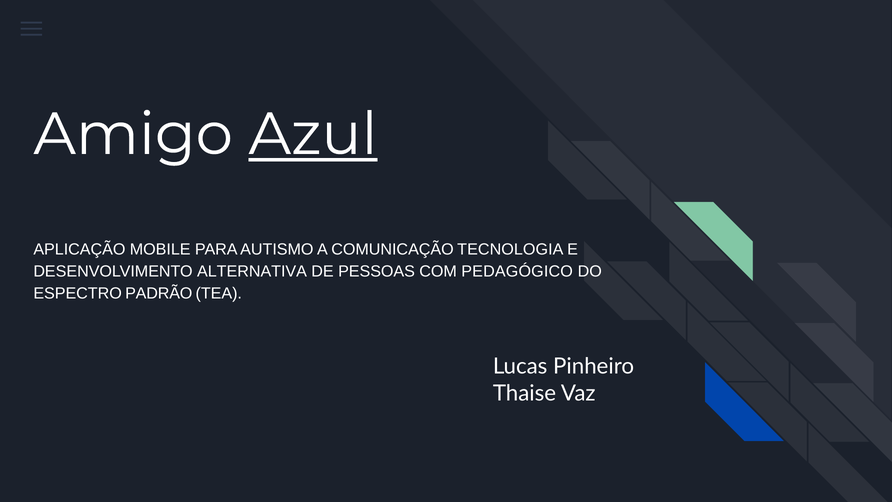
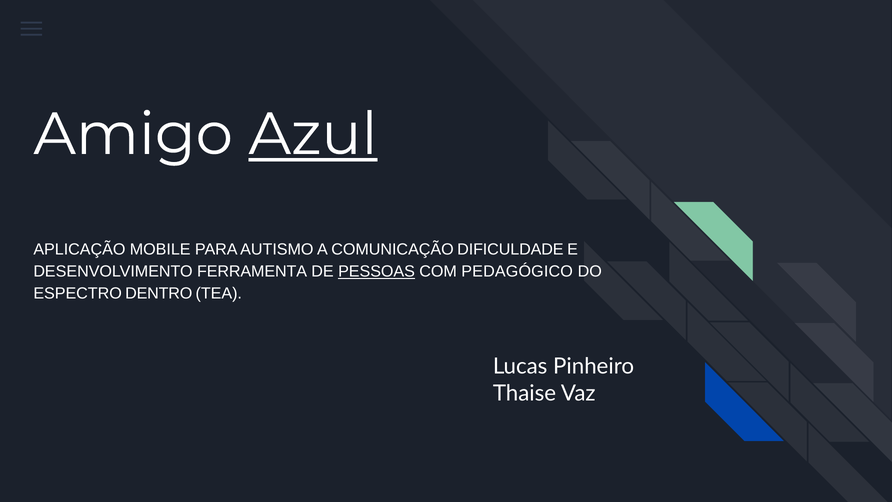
TECNOLOGIA: TECNOLOGIA -> DIFICULDADE (510, 249)
ALTERNATIVA: ALTERNATIVA -> FERRAMENTA (252, 271)
PESSOAS underline: none -> present (377, 271)
PADRÃO: PADRÃO -> DENTRO (159, 294)
